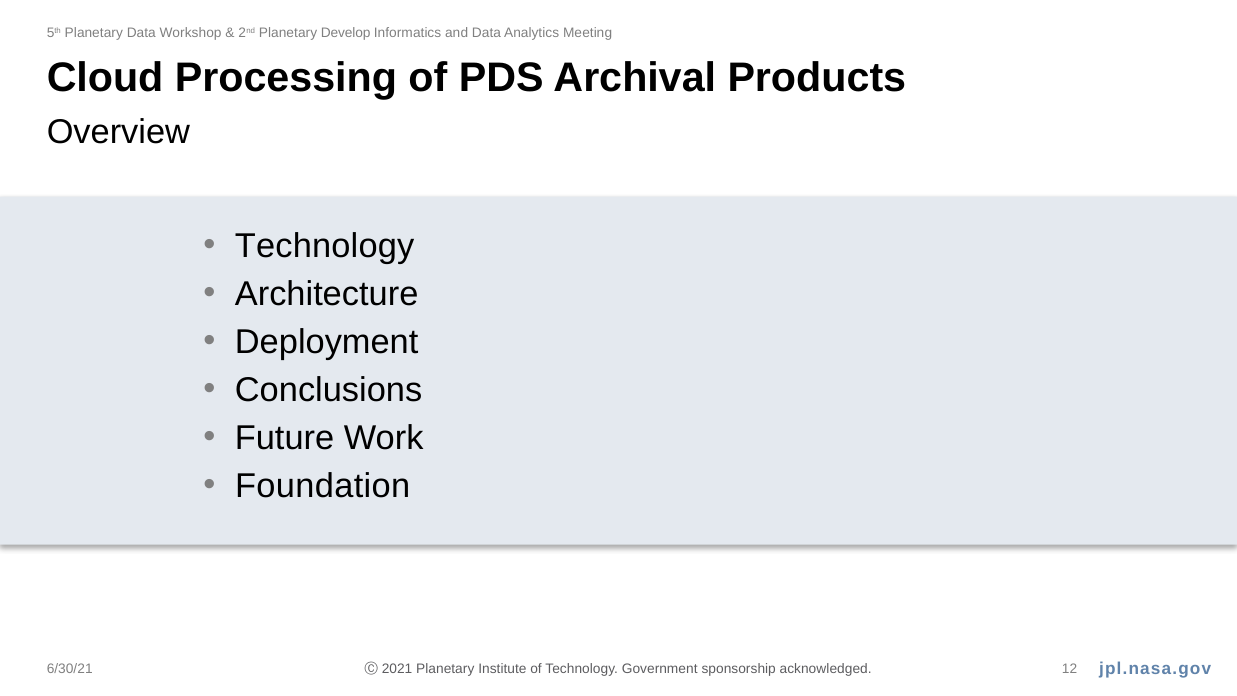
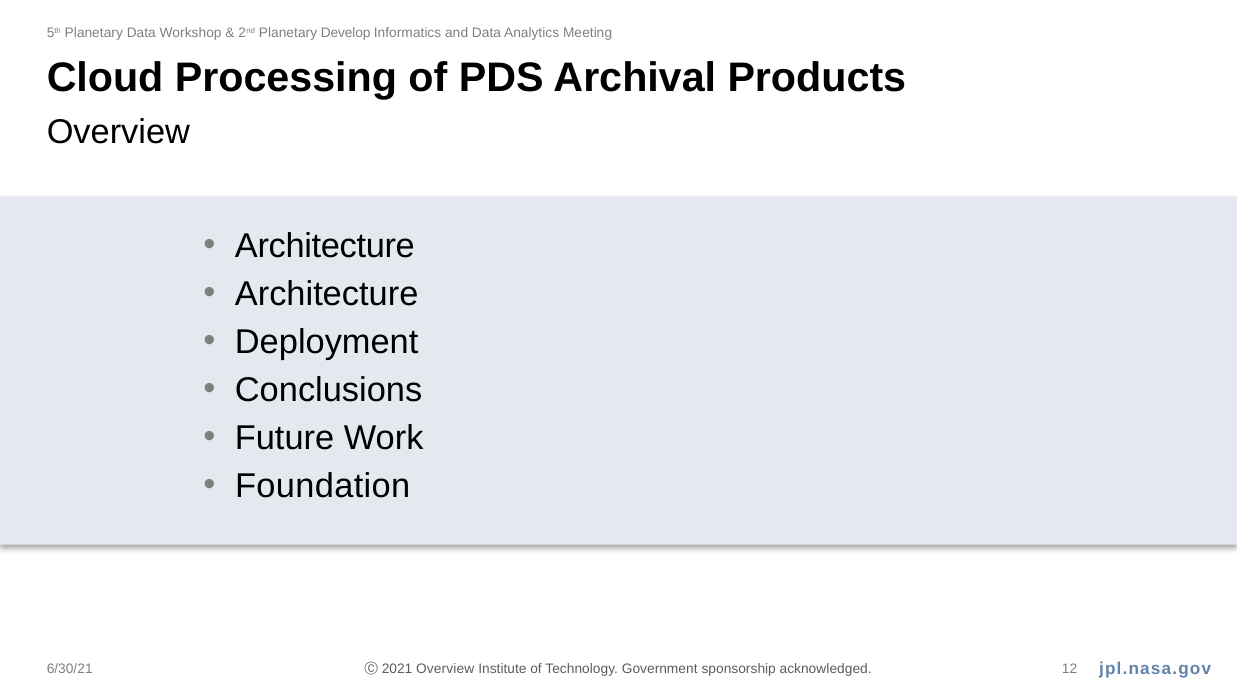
Technology: Technology -> Architecture (325, 246)
2021 Planetary: Planetary -> Overview (445, 669)
